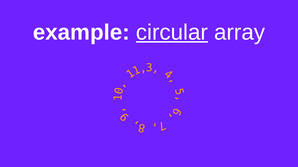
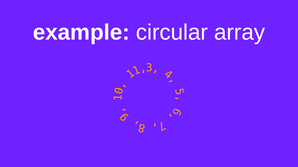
circular underline: present -> none (172, 32)
